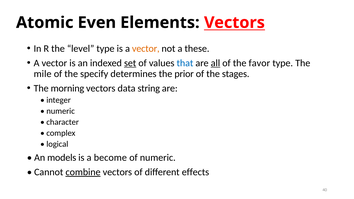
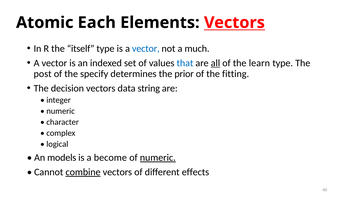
Even: Even -> Each (97, 23)
level: level -> itself (81, 49)
vector colour: orange -> blue (146, 49)
these: these -> much (197, 49)
set underline: present -> none (130, 63)
favor: favor -> learn (259, 63)
mile: mile -> post (43, 74)
stages: stages -> fitting (236, 74)
morning: morning -> decision (67, 88)
numeric underline: none -> present (158, 158)
